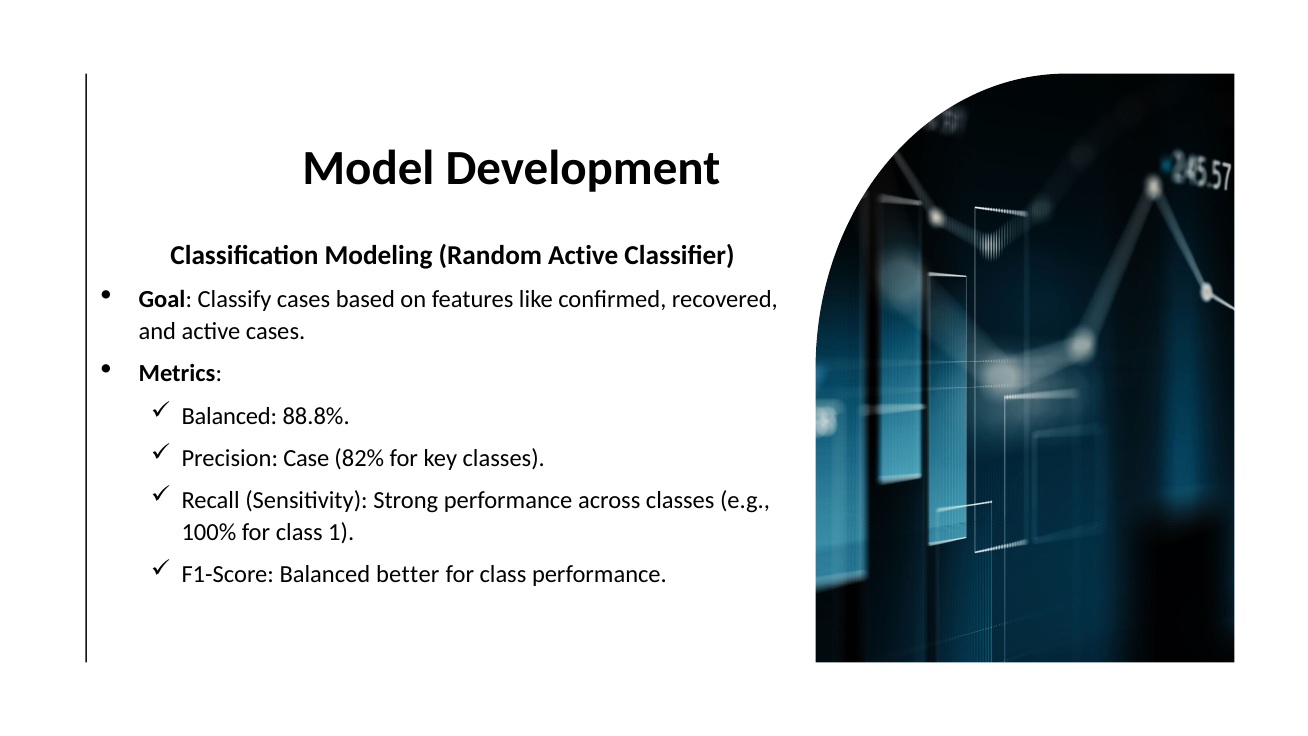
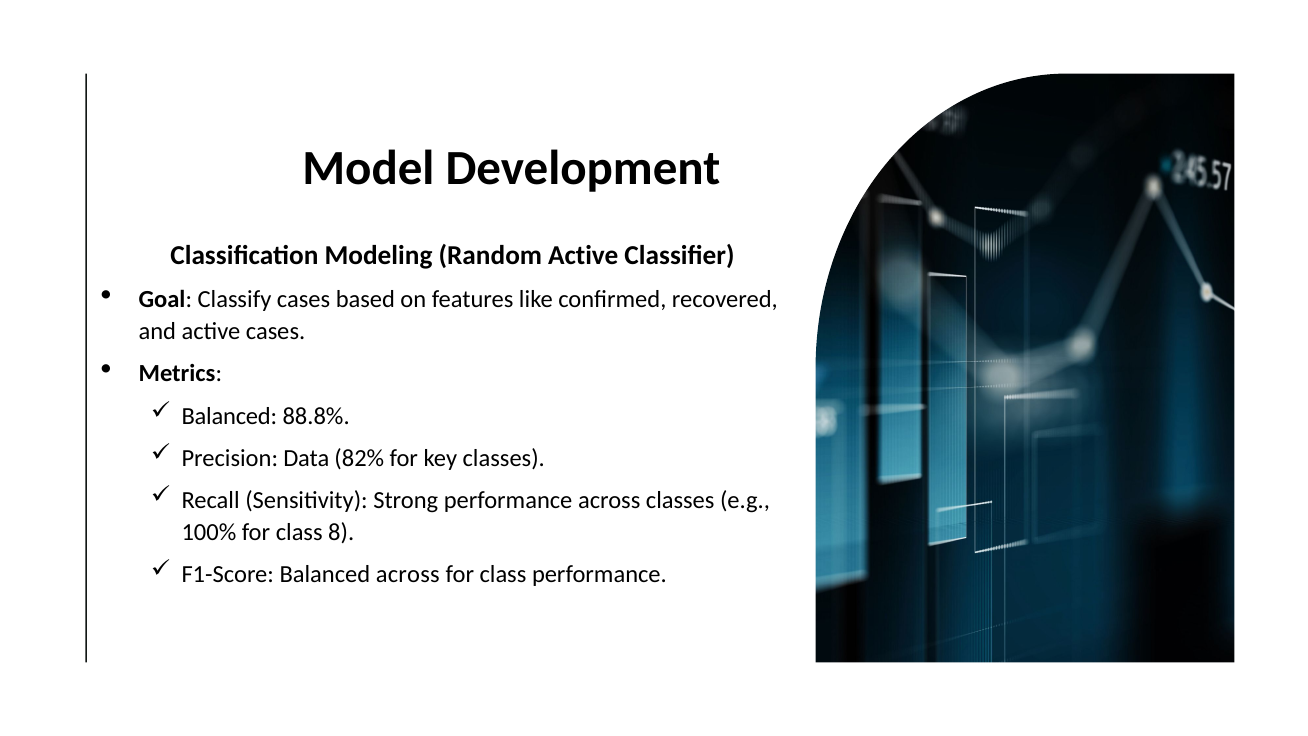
Case: Case -> Data (306, 458)
1: 1 -> 8 (341, 532)
Balanced better: better -> across (408, 574)
